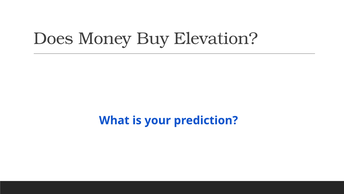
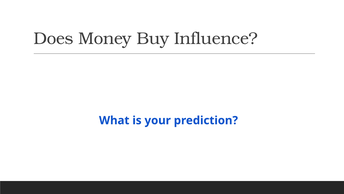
Elevation: Elevation -> Influence (216, 39)
